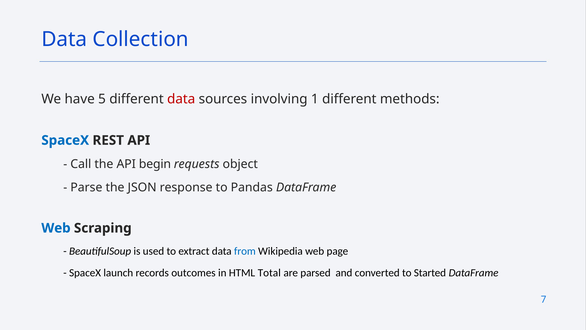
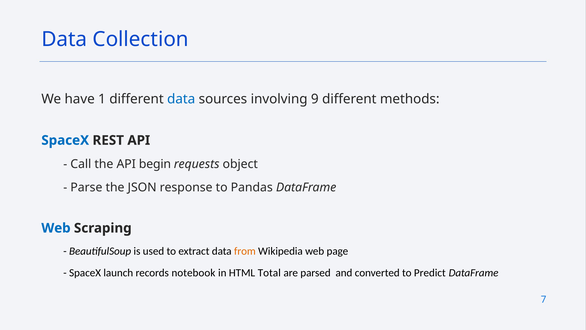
5: 5 -> 1 (102, 99)
data colour: red -> blue (181, 99)
1: 1 -> 9 (315, 99)
from colour: blue -> orange (245, 251)
outcomes: outcomes -> notebook (193, 273)
Started: Started -> Predict (430, 273)
